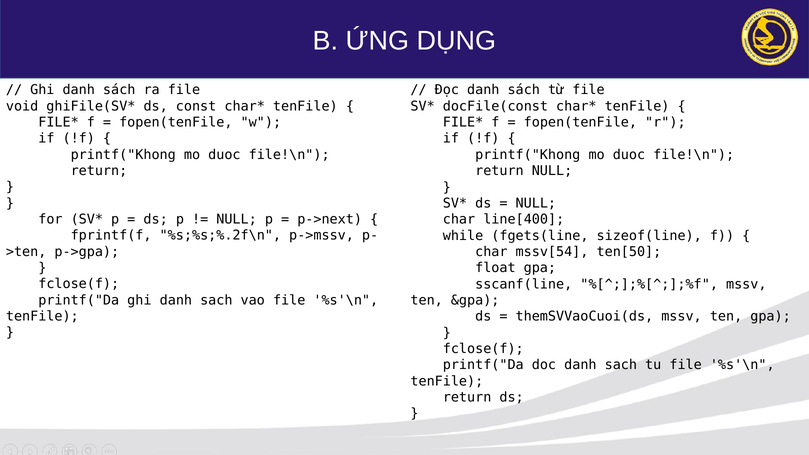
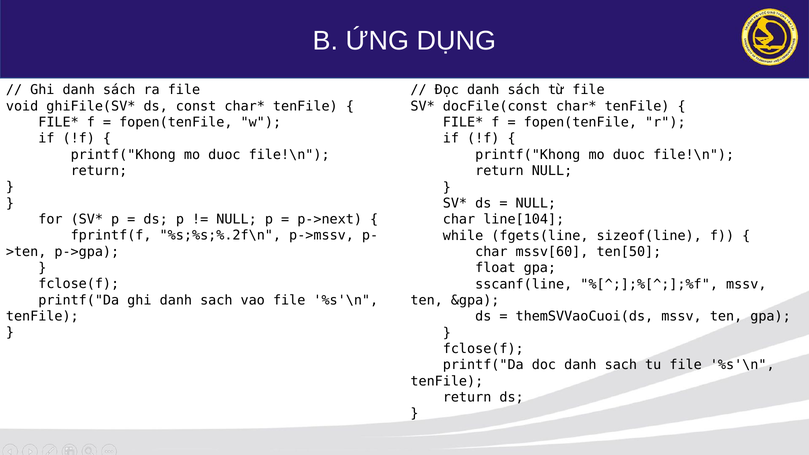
line[400: line[400 -> line[104 (524, 219)
mssv[54: mssv[54 -> mssv[60 (552, 252)
